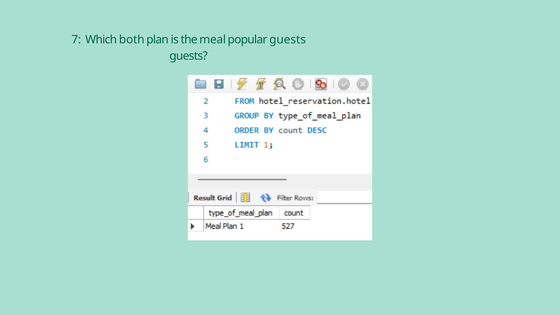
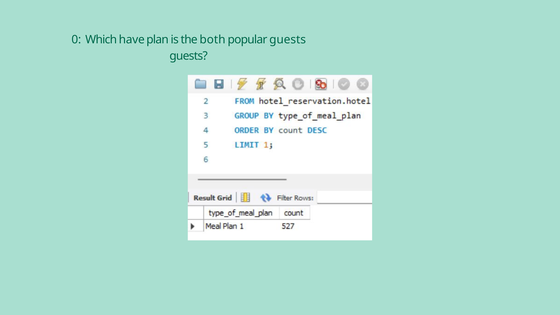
7: 7 -> 0 (76, 40)
both: both -> have (132, 40)
meal: meal -> both (213, 40)
